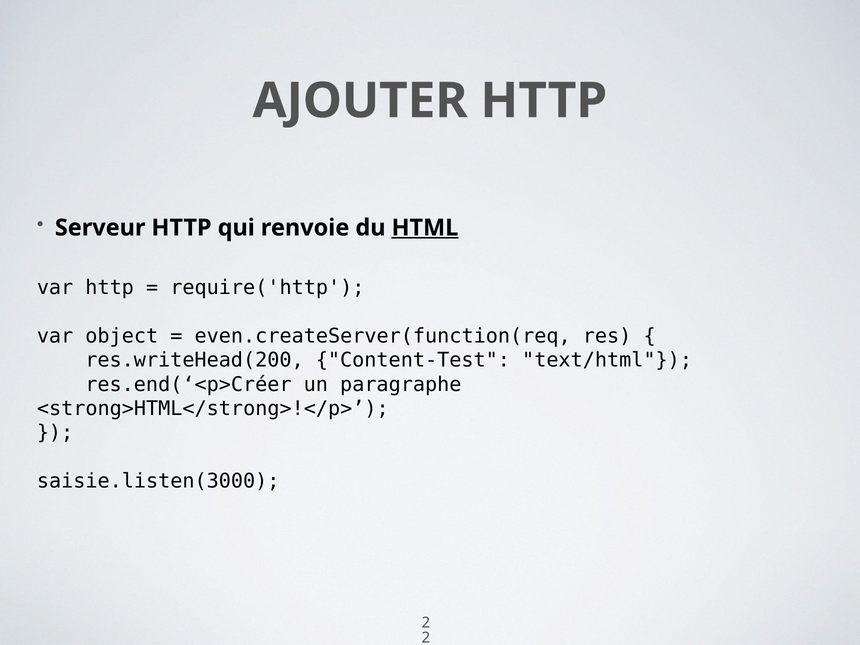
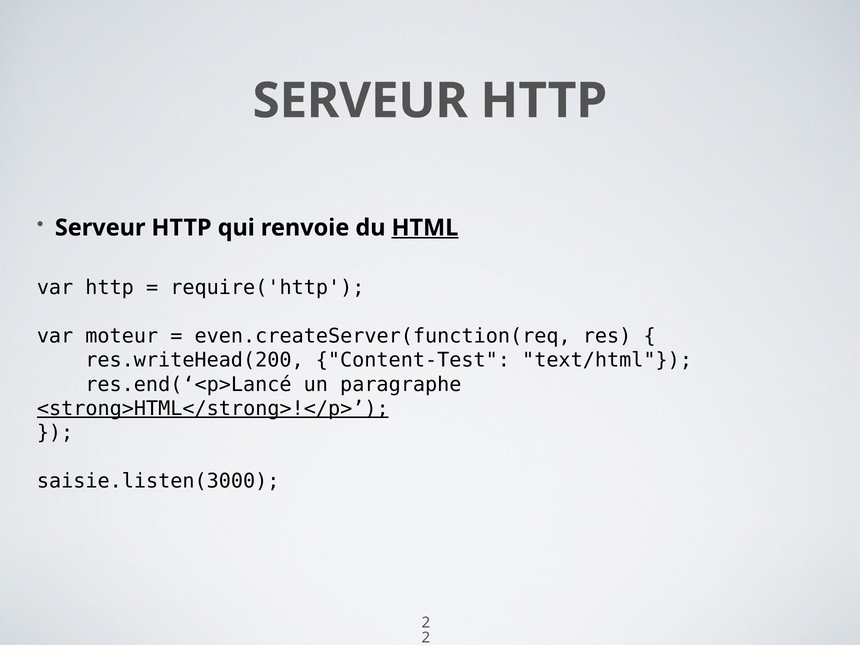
AJOUTER: AJOUTER -> SERVEUR (360, 101)
object: object -> moteur (122, 336)
res.end(‘<p>Créer: res.end(‘<p>Créer -> res.end(‘<p>Lancé (188, 384)
<strong>HTML</strong>!</p> underline: none -> present (213, 409)
